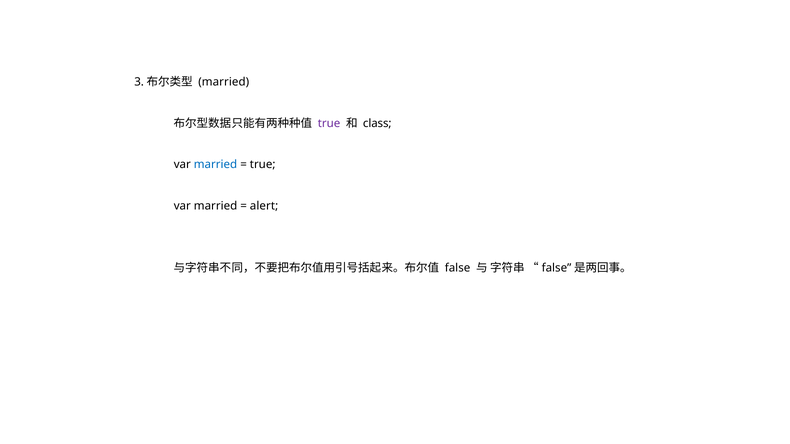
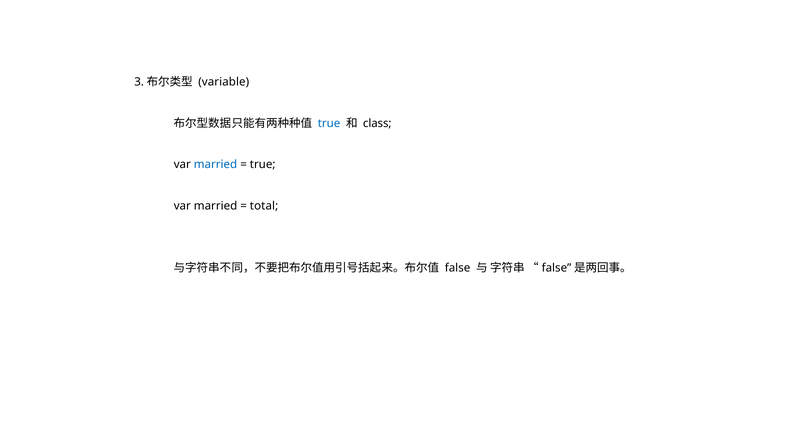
married: married -> variable (224, 82)
true colour: purple -> blue (329, 123)
alert: alert -> total (264, 206)
